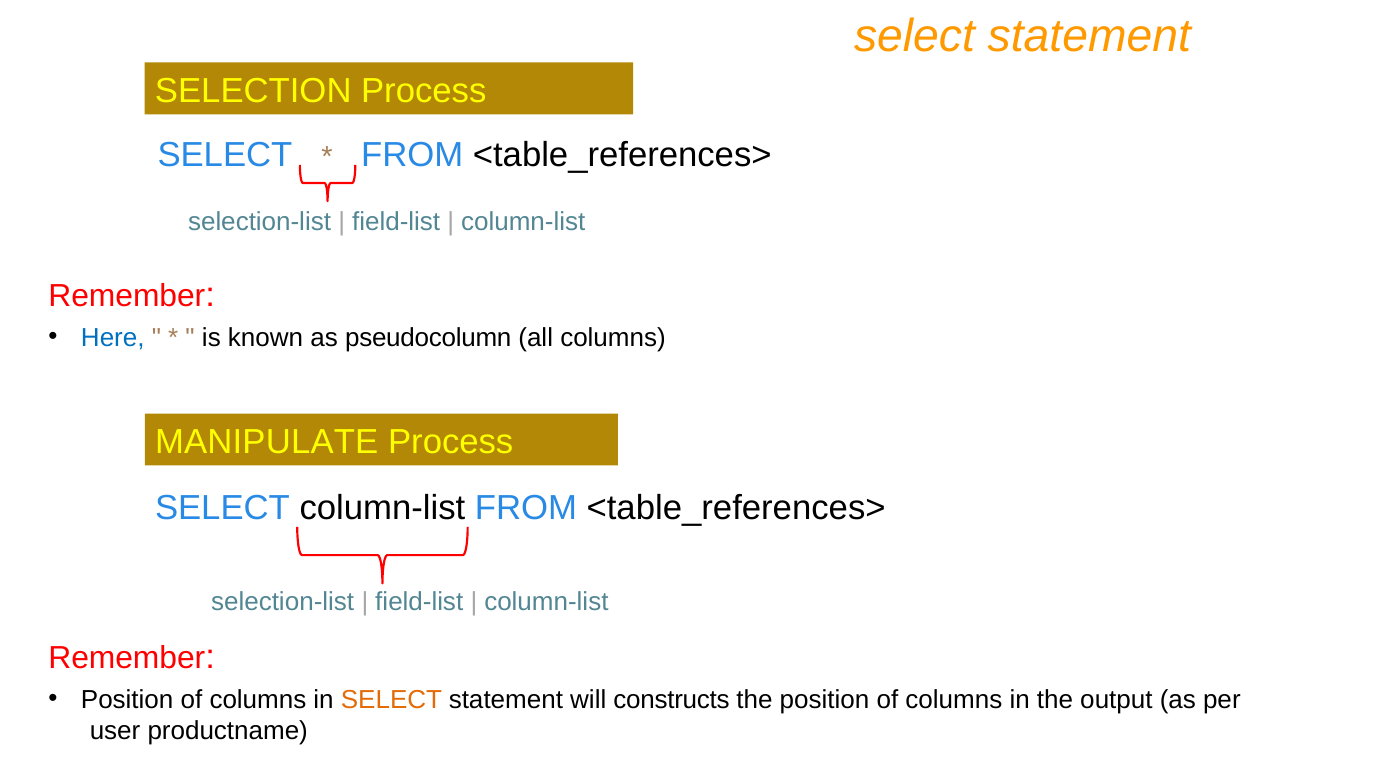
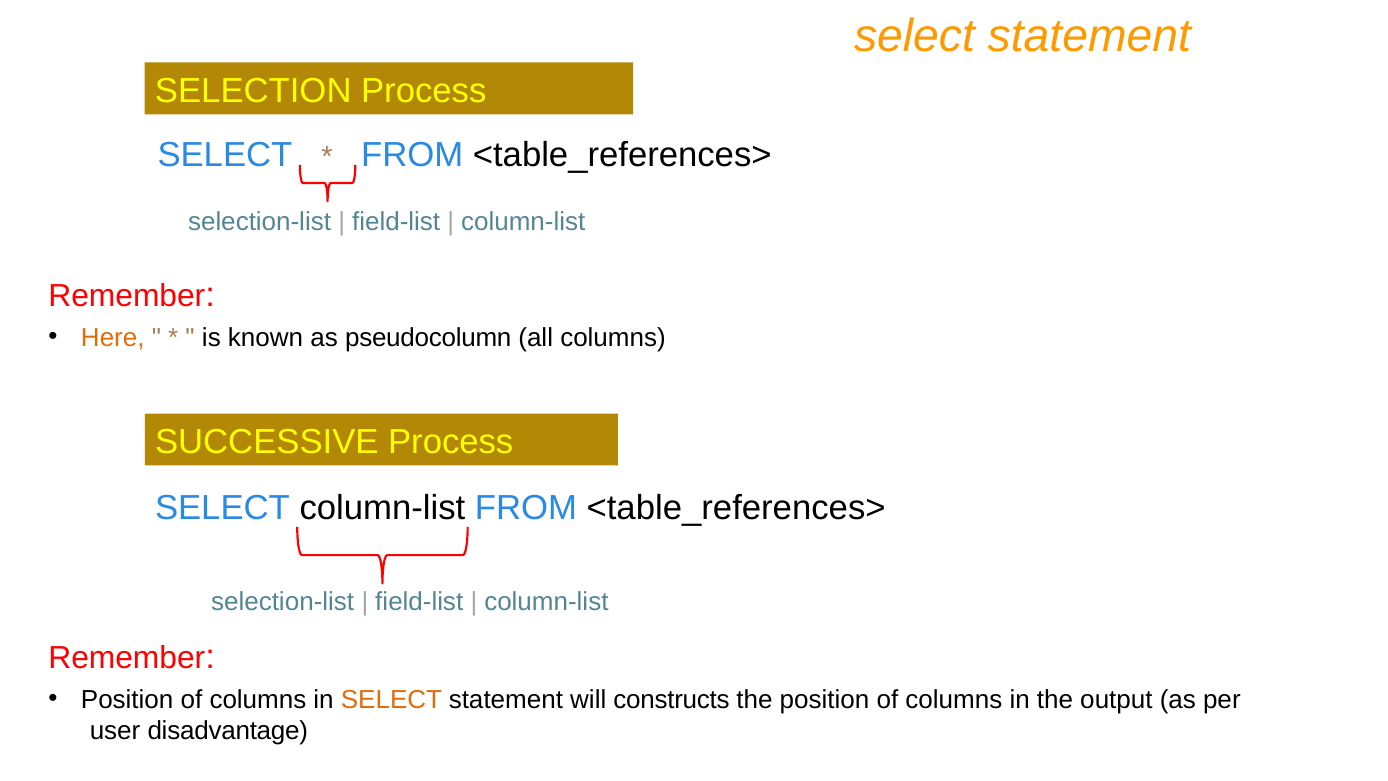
Here colour: blue -> orange (113, 338)
MANIPULATE: MANIPULATE -> SUCCESSIVE (267, 442)
productname: productname -> disadvantage (228, 730)
